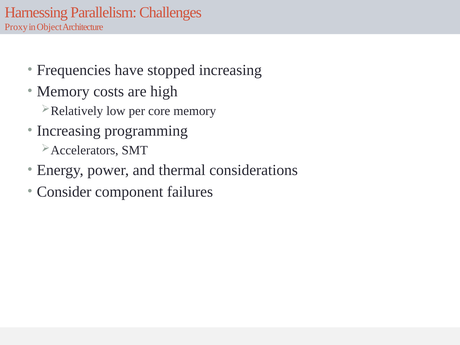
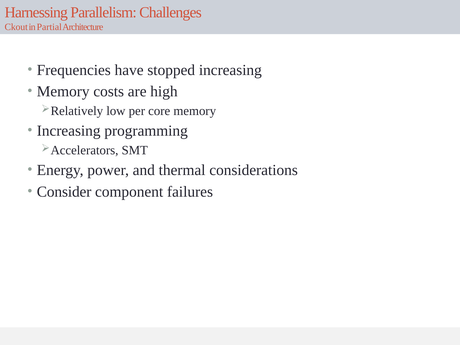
Proxy: Proxy -> Ckout (16, 27)
Object: Object -> Partial (49, 27)
